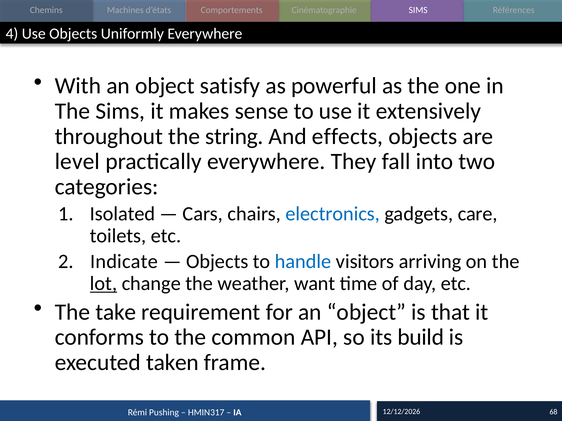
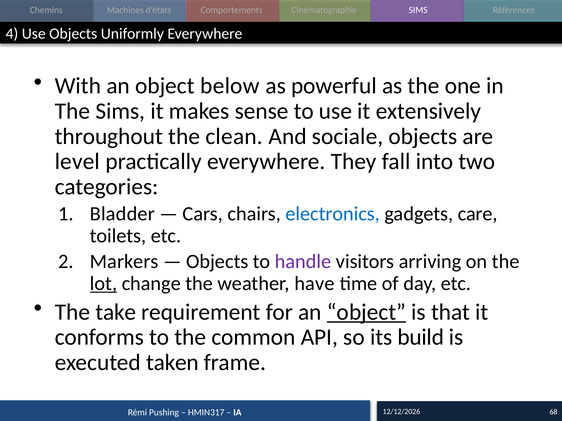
satisfy: satisfy -> below (230, 86)
string: string -> clean (234, 136)
effects: effects -> sociale (348, 136)
Isolated: Isolated -> Bladder (122, 214)
Indicate: Indicate -> Markers (124, 262)
handle colour: blue -> purple (303, 262)
want: want -> have (315, 284)
object underline: none -> present (366, 312)
